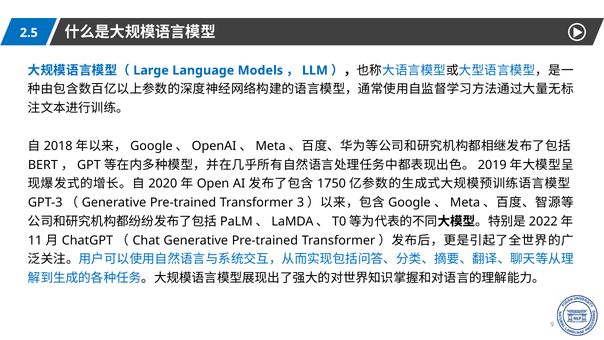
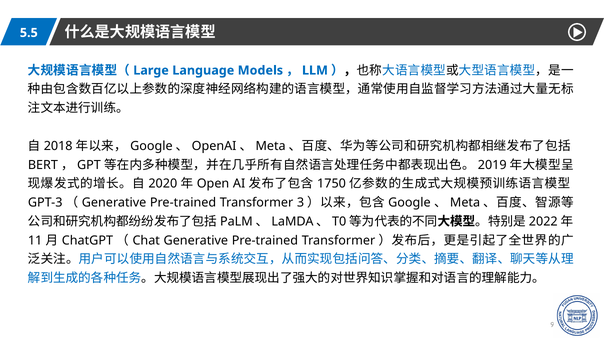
2.5: 2.5 -> 5.5 (29, 33)
